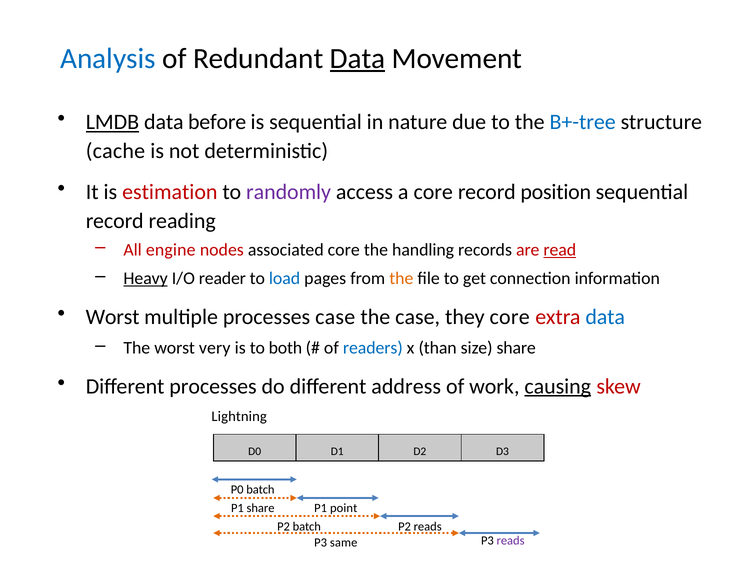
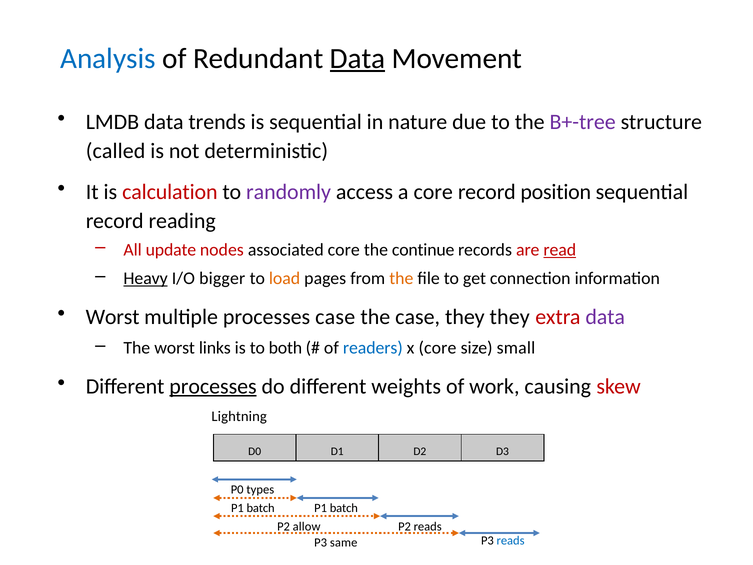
LMDB underline: present -> none (112, 122)
before: before -> trends (217, 122)
B+-tree colour: blue -> purple (583, 122)
cache: cache -> called (116, 151)
estimation: estimation -> calculation (170, 192)
engine: engine -> update (171, 250)
handling: handling -> continue (423, 250)
reader: reader -> bigger (222, 278)
load colour: blue -> orange (285, 278)
they core: core -> they (510, 317)
data colour: blue -> purple (605, 317)
very: very -> links (215, 348)
x than: than -> core (437, 348)
size share: share -> small (516, 348)
processes underline: none -> present (213, 386)
address: address -> weights (406, 386)
causing underline: present -> none (558, 386)
P0 batch: batch -> types (260, 489)
share: share -> batch (261, 508)
point: point -> batch (344, 508)
P2 batch: batch -> allow (307, 526)
reads colour: purple -> blue (511, 540)
